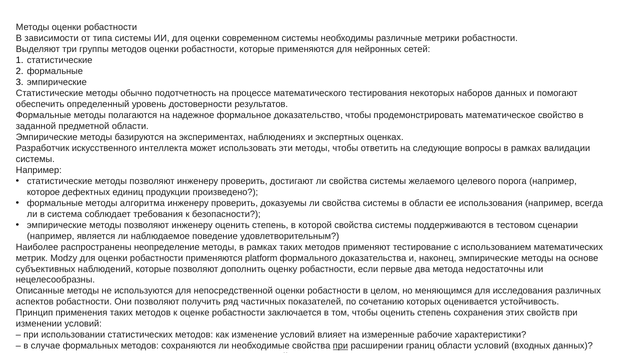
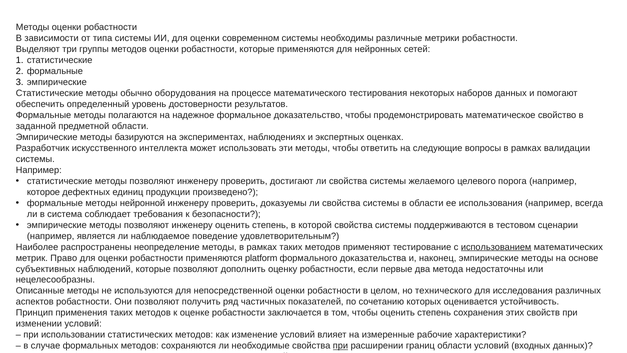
подотчетность: подотчетность -> оборудования (185, 93)
алгоритма: алгоритма -> нейронной (142, 203)
использованием underline: none -> present (496, 247)
Modzy: Modzy -> Право (64, 258)
меняющимся: меняющимся -> технического (444, 291)
